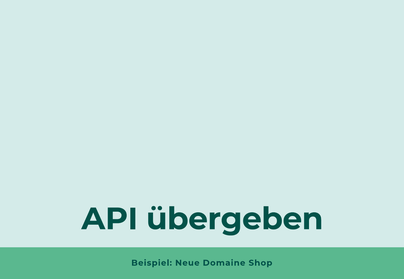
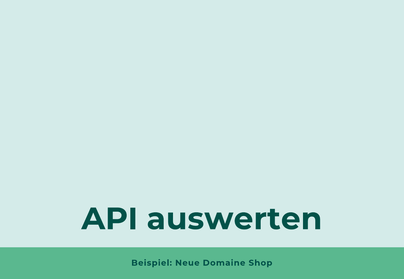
übergeben: übergeben -> auswerten (234, 220)
